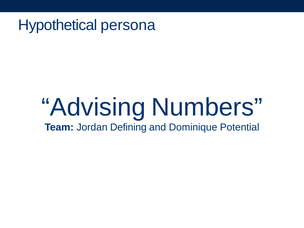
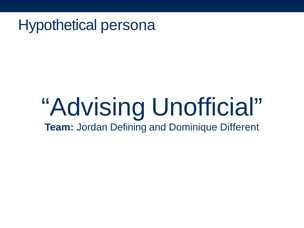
Numbers: Numbers -> Unofficial (207, 107)
Potential: Potential -> Different (240, 127)
